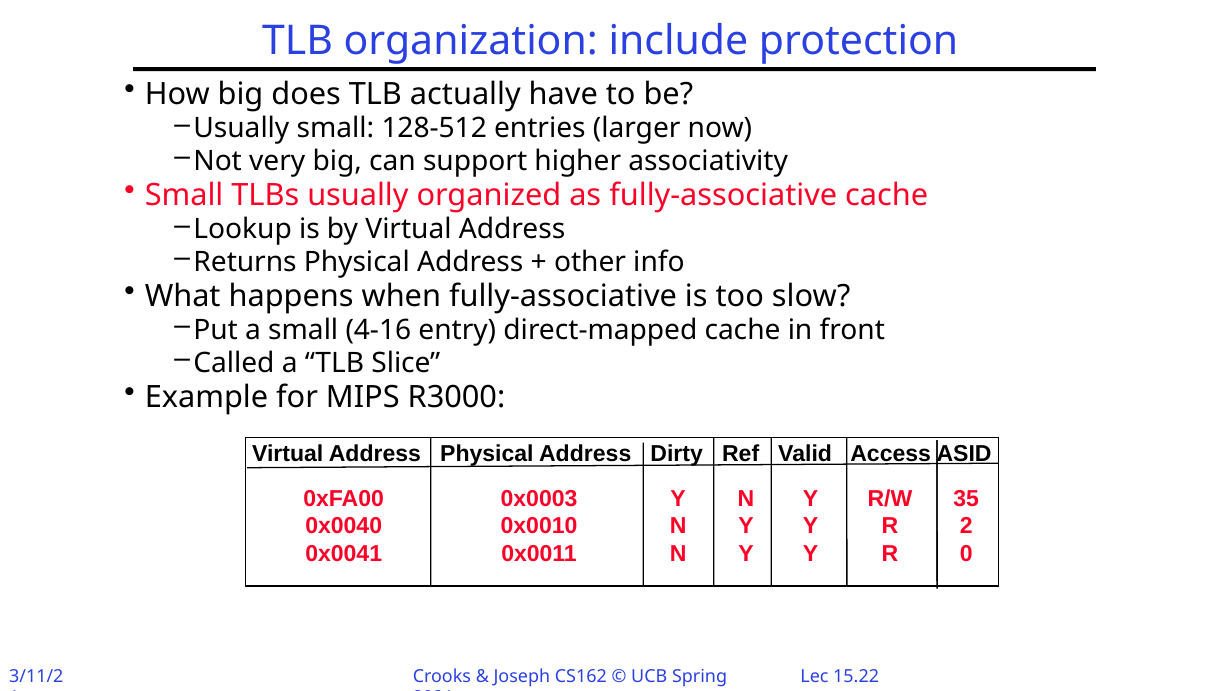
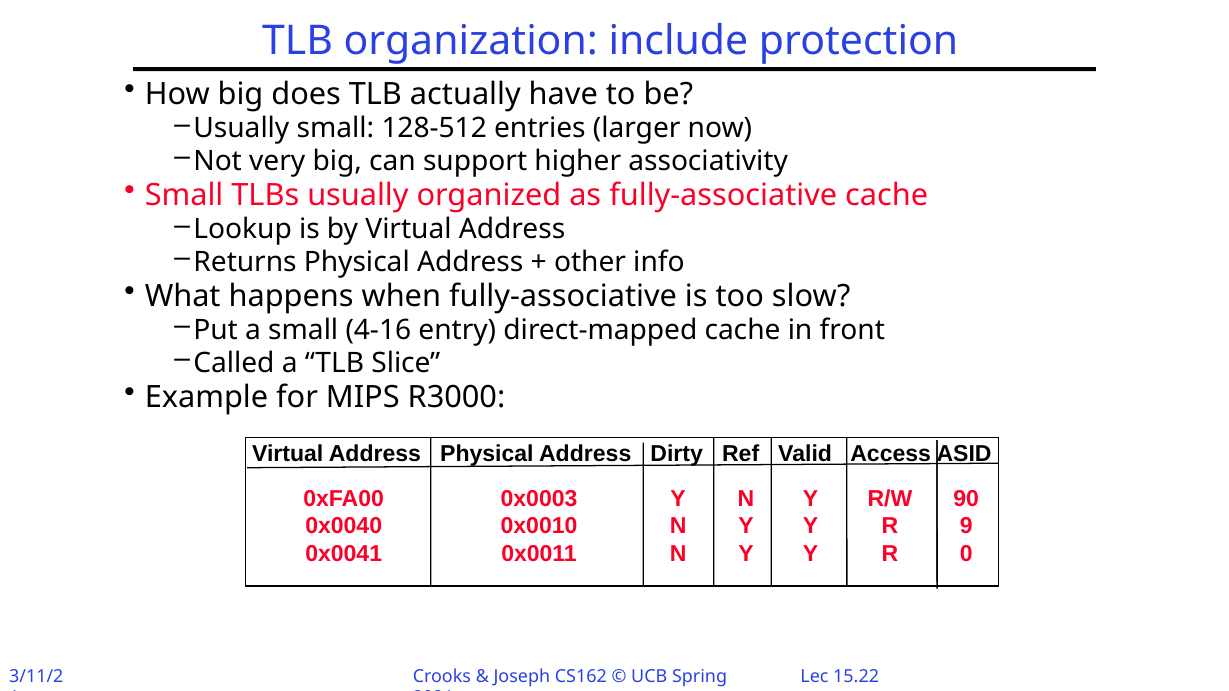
35: 35 -> 90 (966, 499)
2: 2 -> 9 (966, 526)
